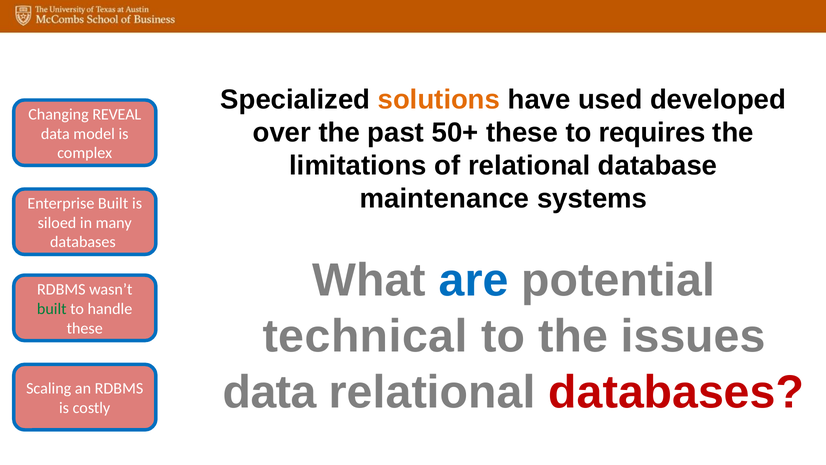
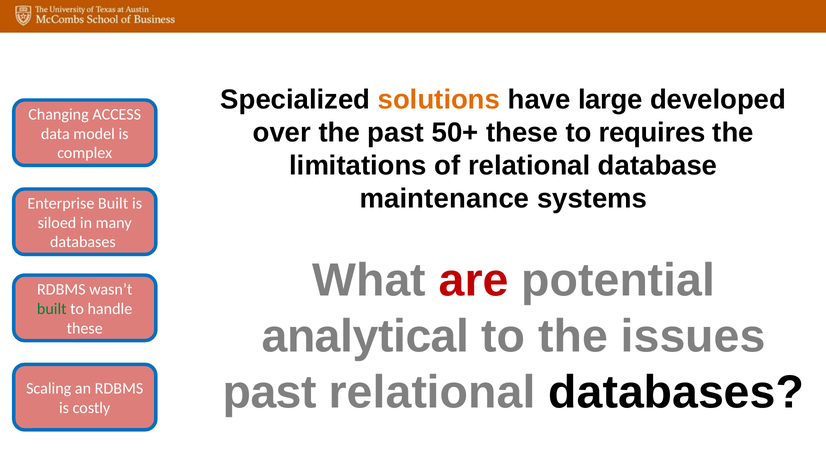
used: used -> large (610, 100)
REVEAL: REVEAL -> ACCESS (117, 114)
are colour: blue -> red (474, 280)
technical: technical -> analytical (365, 336)
data: data -> past (270, 392)
databases colour: red -> black (676, 392)
